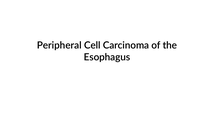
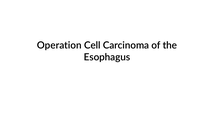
Peripheral: Peripheral -> Operation (59, 45)
